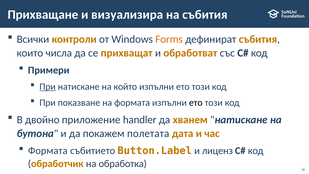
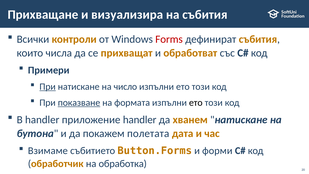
Forms colour: orange -> red (169, 39)
който: който -> число (125, 87)
показване underline: none -> present (79, 103)
В двойно: двойно -> handler (42, 120)
Формата: Формата -> Взимаме (48, 150)
Button.Label: Button.Label -> Button.Forms (155, 150)
лиценз: лиценз -> форми (217, 150)
